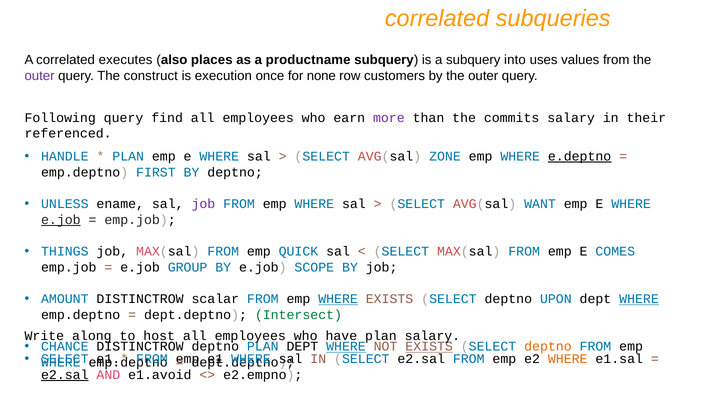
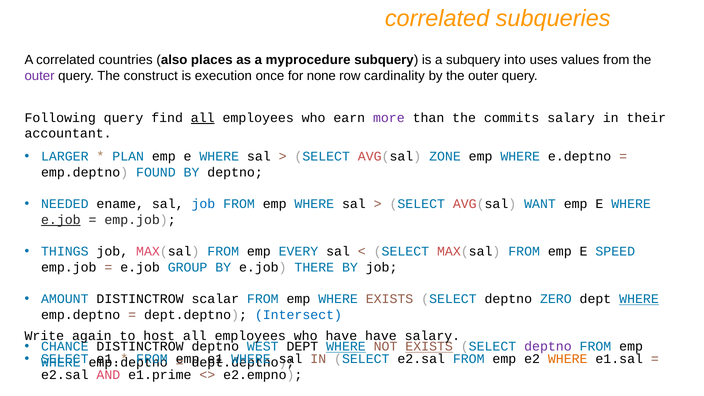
executes: executes -> countries (126, 60)
productname: productname -> myprocedure (308, 60)
customers: customers -> cardinality (394, 76)
all underline: none -> present (203, 118)
referenced: referenced -> accountant (68, 134)
HANDLE: HANDLE -> LARGER (65, 156)
e.deptno underline: present -> none (580, 156)
FIRST: FIRST -> FOUND (156, 172)
UNLESS: UNLESS -> NEEDED (65, 204)
job colour: purple -> blue (203, 204)
QUICK: QUICK -> EVERY (298, 251)
COMES: COMES -> SPEED (615, 251)
SCOPE: SCOPE -> THERE (314, 267)
WHERE underline: present -> none (338, 299)
UPON: UPON -> ZERO (556, 299)
Intersect colour: green -> blue (298, 315)
along: along -> again (92, 336)
have plan: plan -> have (381, 336)
deptno PLAN: PLAN -> WEST (263, 347)
deptno colour: orange -> purple (548, 347)
e2.sal underline: present -> none (65, 375)
e1.avoid: e1.avoid -> e1.prime (160, 375)
